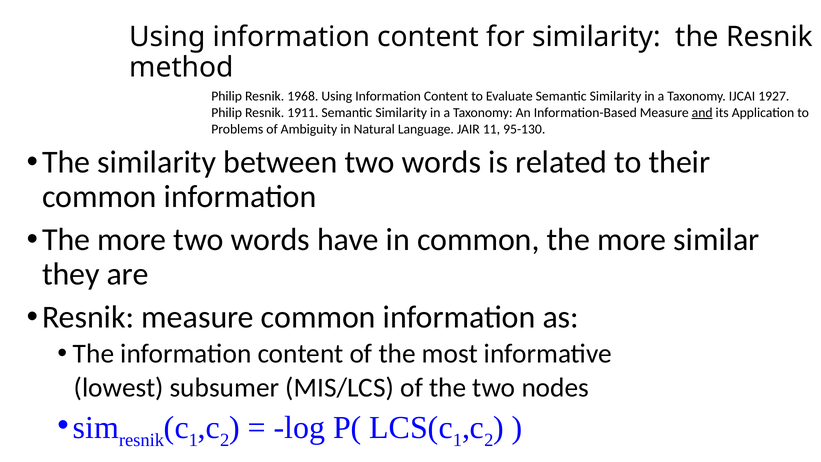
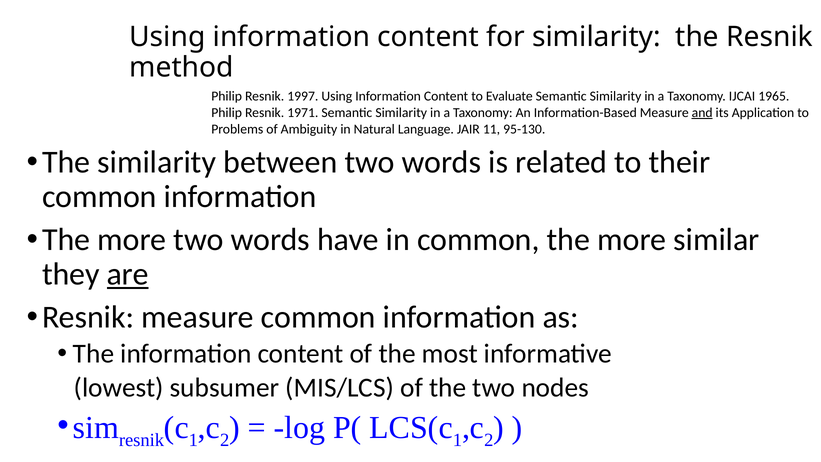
1968: 1968 -> 1997 (303, 96)
1927: 1927 -> 1965 (774, 96)
1911: 1911 -> 1971 (303, 113)
are underline: none -> present (128, 274)
